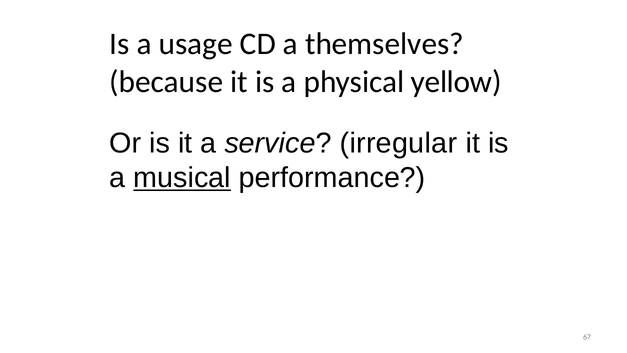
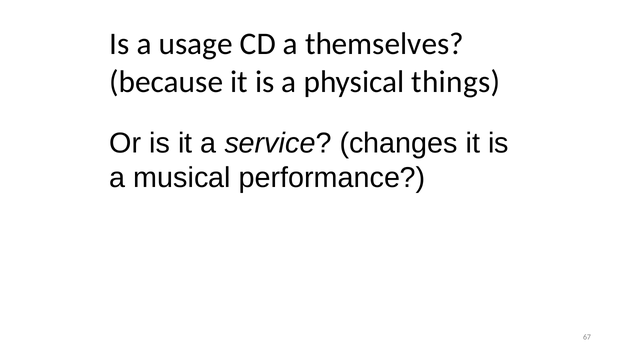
yellow: yellow -> things (456, 82)
irregular: irregular -> changes (399, 143)
musical underline: present -> none (182, 178)
